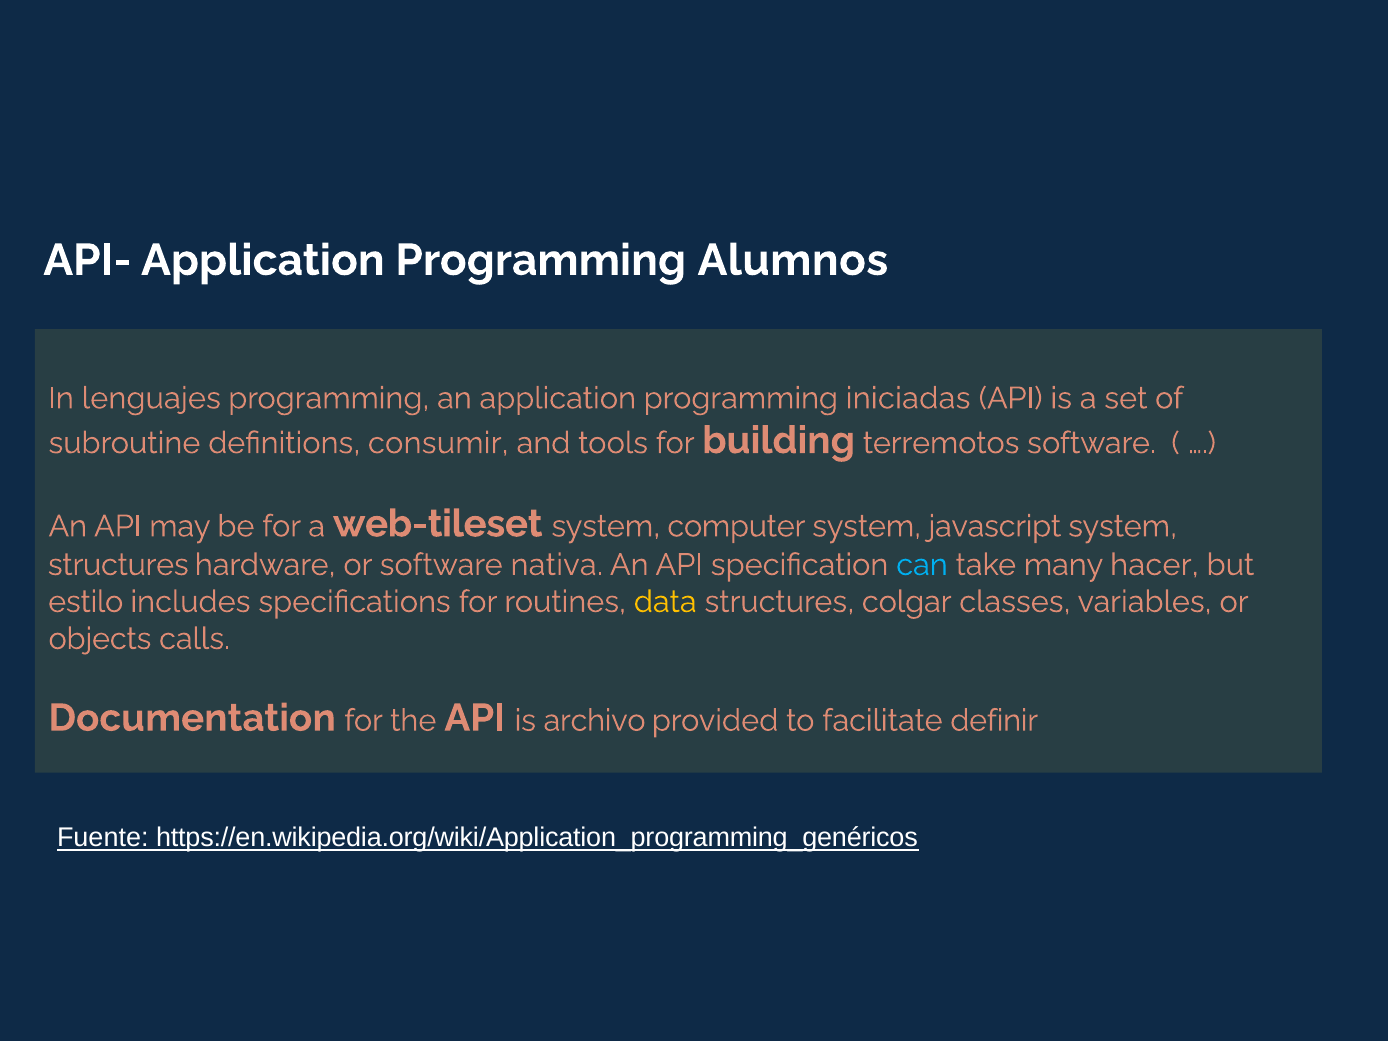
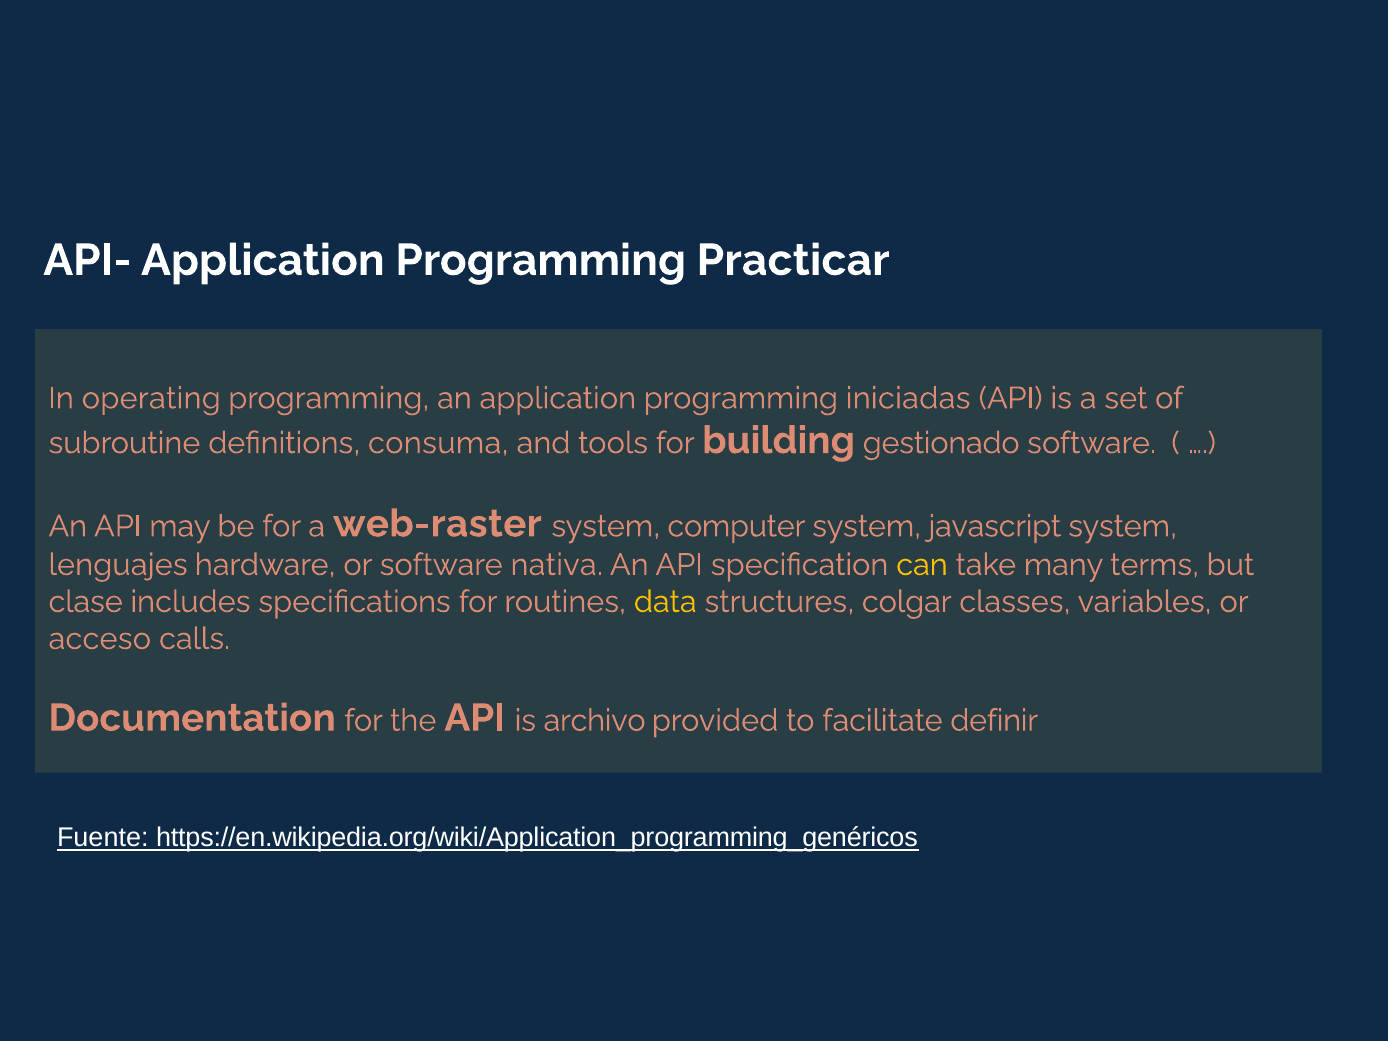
Alumnos: Alumnos -> Practicar (793, 260)
lenguajes: lenguajes -> operating (151, 398)
consumir: consumir -> consuma (438, 443)
terremotos: terremotos -> gestionado (941, 443)
web-tileset: web-tileset -> web-raster (437, 524)
structures: structures -> lenguajes (118, 565)
can colour: light blue -> yellow (922, 565)
hacer: hacer -> terms (1155, 565)
estilo: estilo -> clase (86, 602)
objects: objects -> acceso (100, 639)
